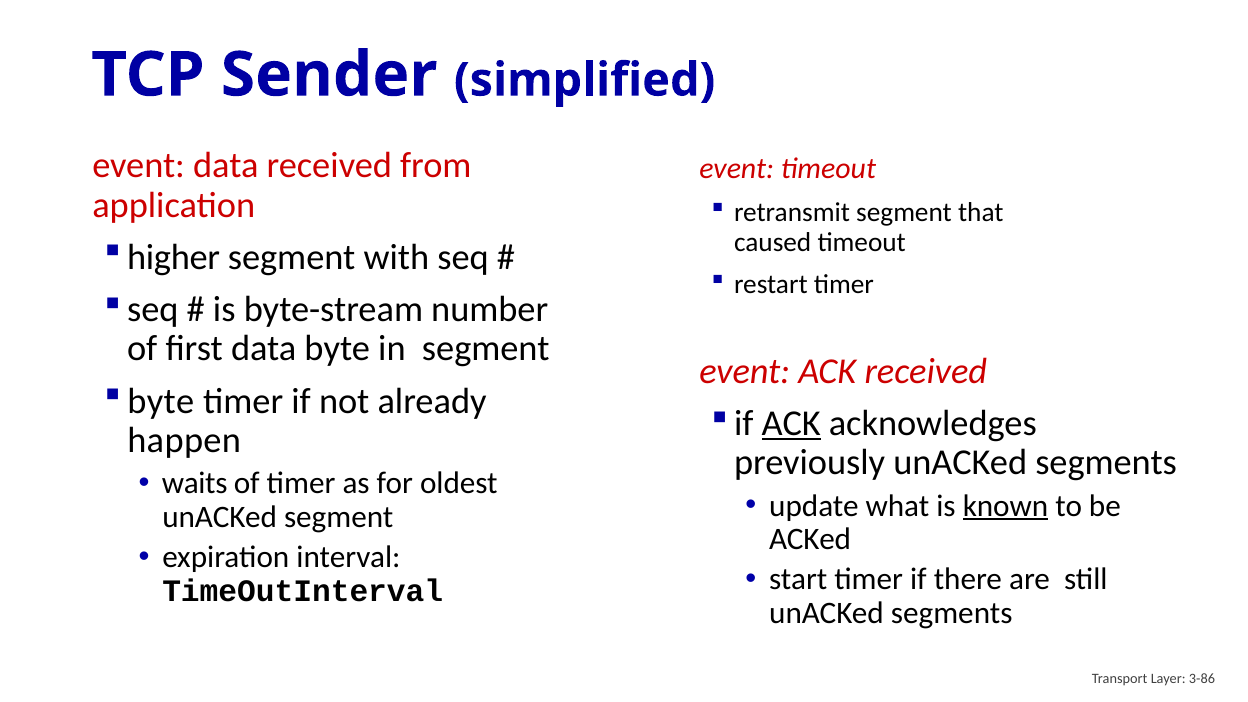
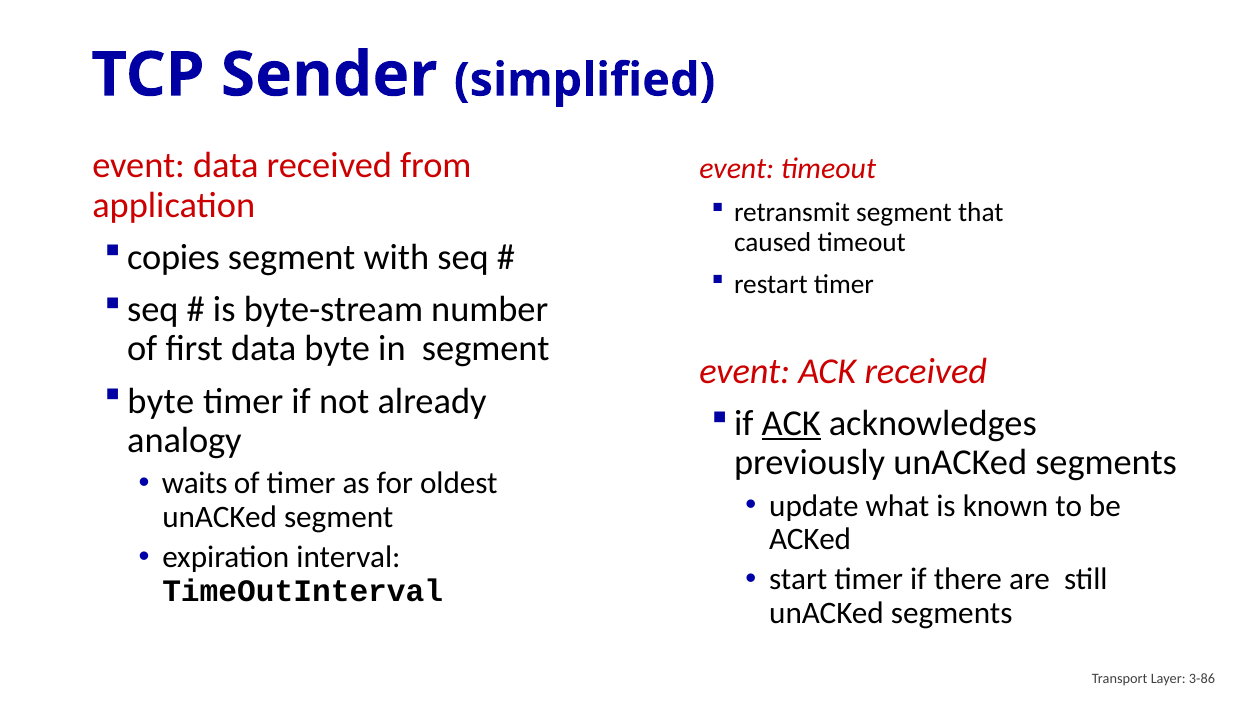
higher: higher -> copies (174, 257)
happen: happen -> analogy (184, 440)
known underline: present -> none (1006, 506)
